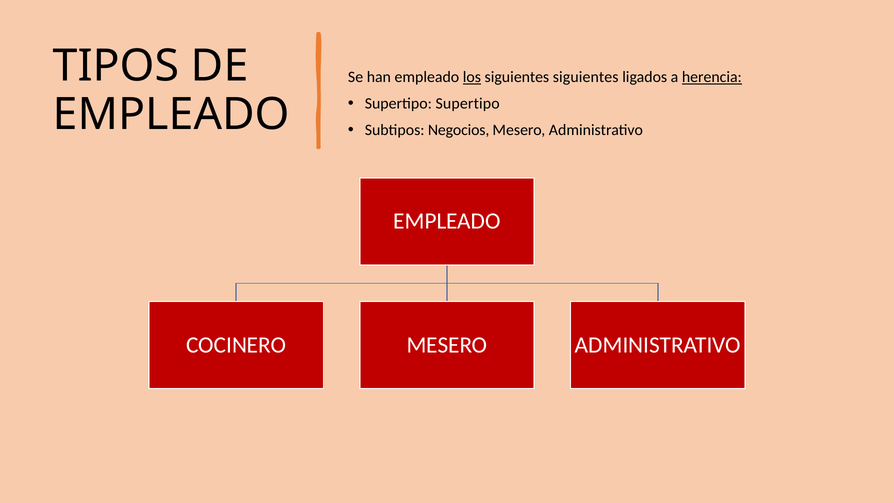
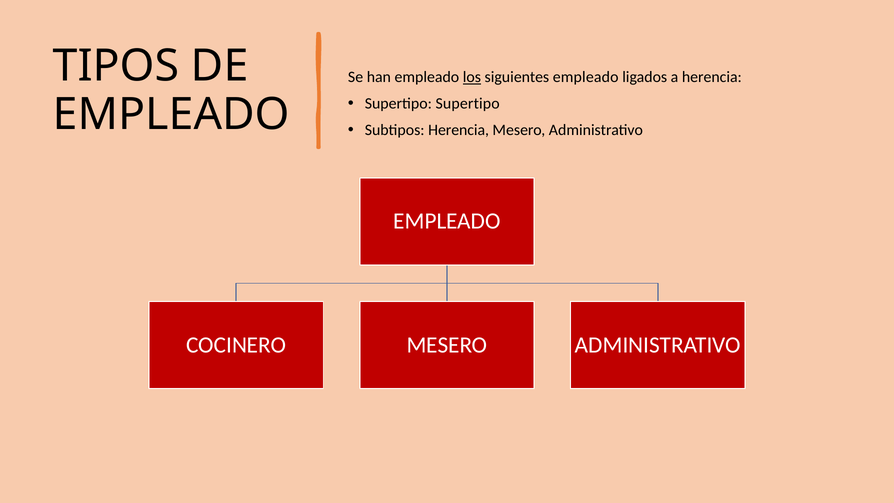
siguientes siguientes: siguientes -> empleado (586, 77)
herencia underline: present -> none (712, 77)
Subtipos Negocios: Negocios -> Herencia (459, 130)
